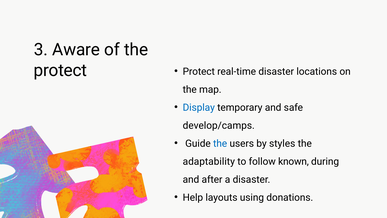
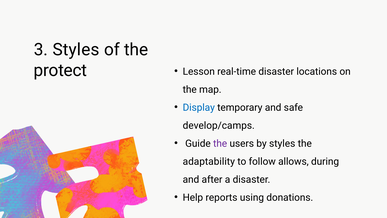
3 Aware: Aware -> Styles (76, 50)
Protect: Protect -> Lesson (199, 71)
the colour: blue -> purple (220, 143)
known: known -> allows (293, 161)
layouts: layouts -> reports (221, 197)
